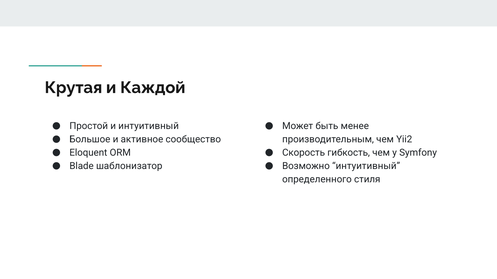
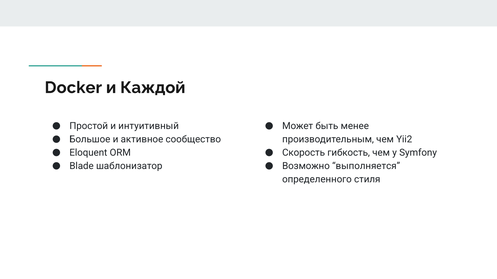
Крутая: Крутая -> Docker (73, 88)
Возможно интуитивный: интуитивный -> выполняется (366, 166)
